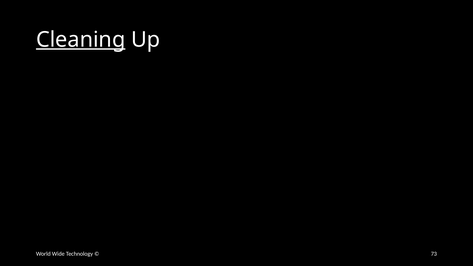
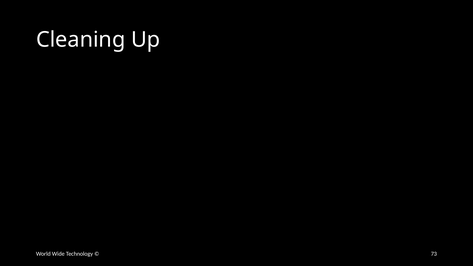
Cleaning underline: present -> none (81, 40)
